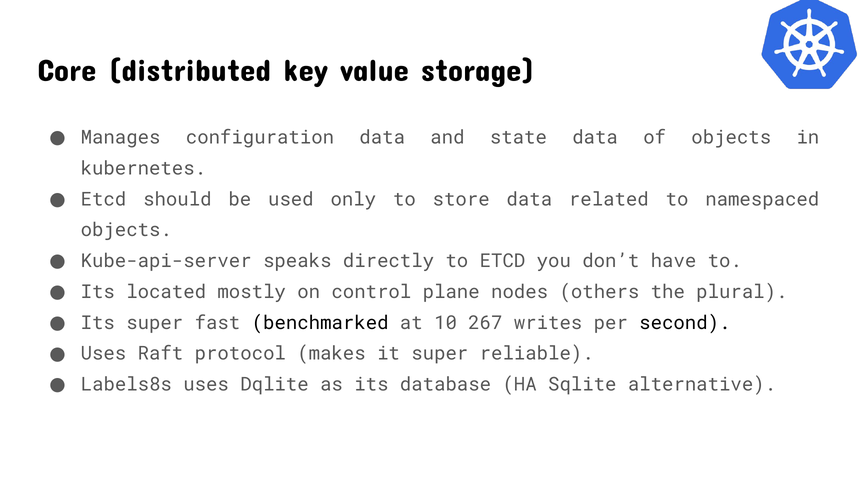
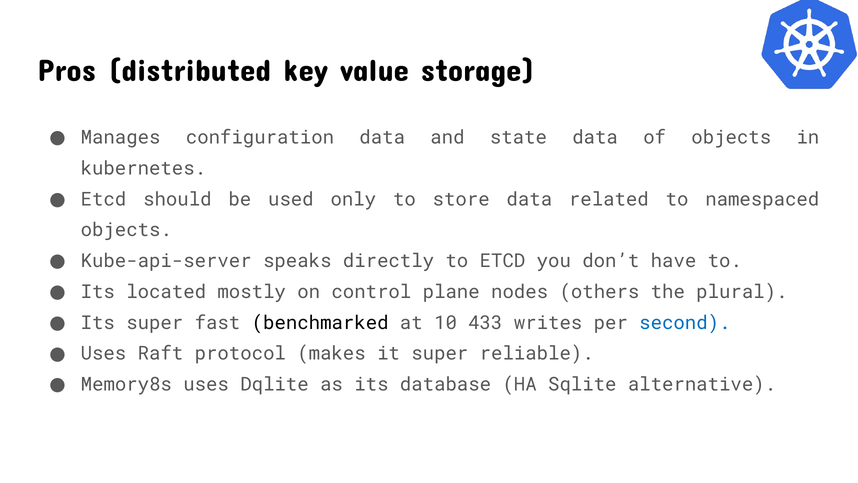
Core: Core -> Pros (67, 71)
267: 267 -> 433 (485, 322)
second colour: black -> blue (685, 322)
Labels8s: Labels8s -> Memory8s (126, 384)
